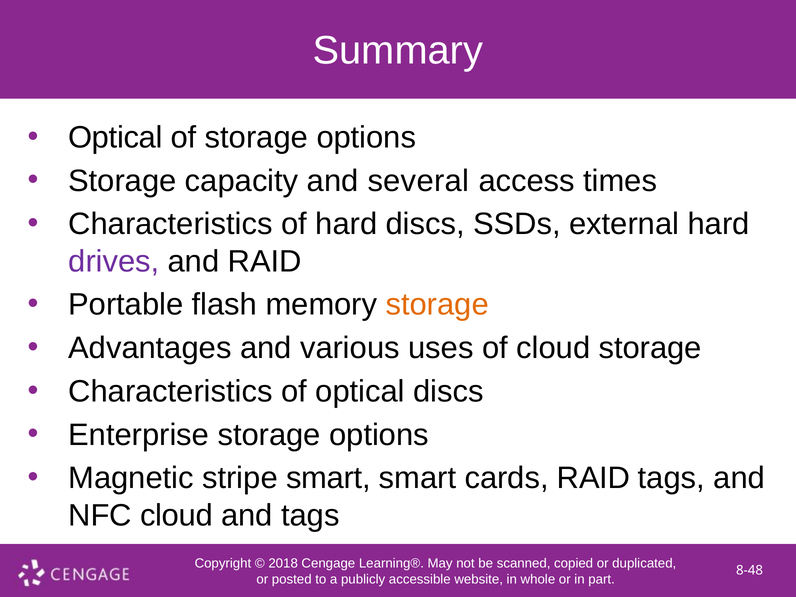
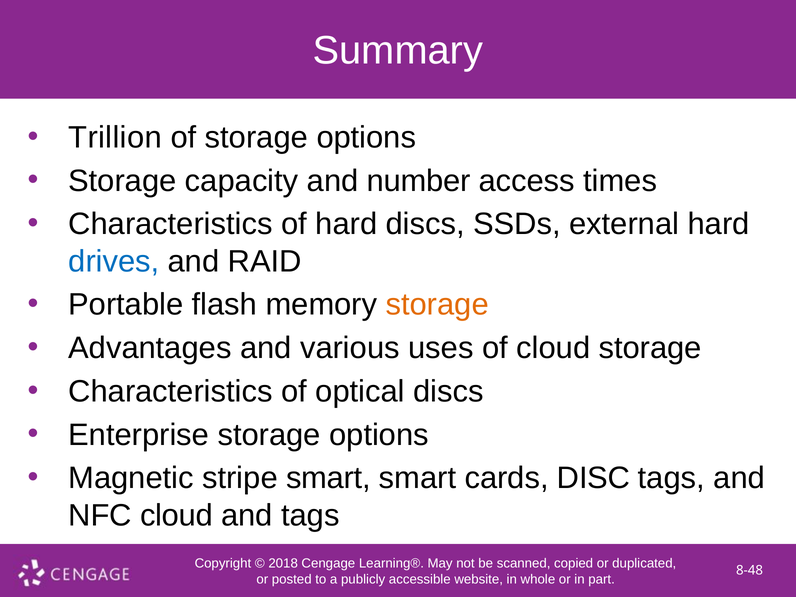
Optical: Optical -> Trillion (115, 137)
several: several -> number (419, 181)
drives colour: purple -> blue (114, 261)
cards RAID: RAID -> DISC (593, 478)
